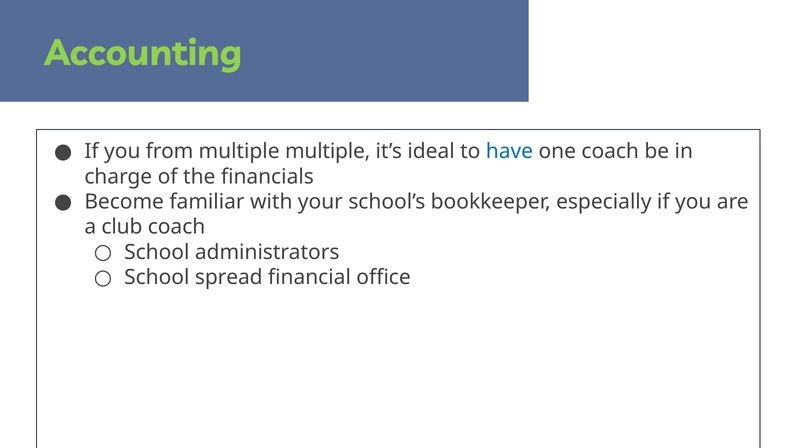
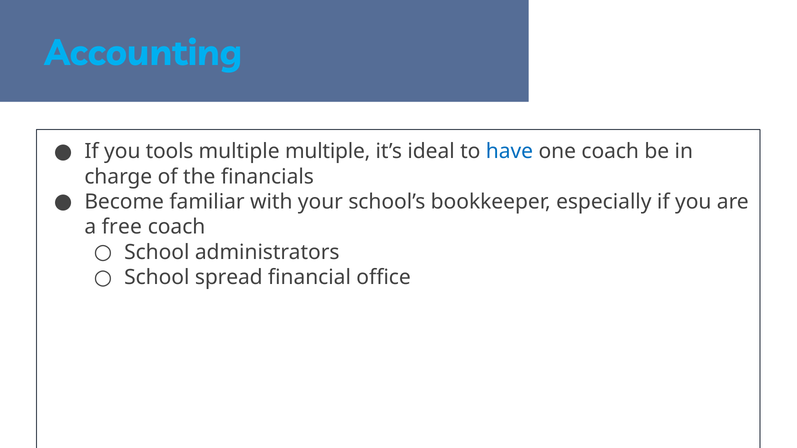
Accounting colour: light green -> light blue (144, 53)
from: from -> tools (170, 152)
club: club -> free (122, 227)
